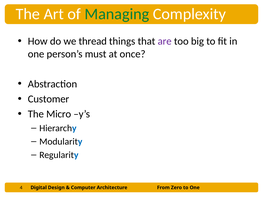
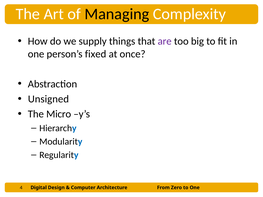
Managing colour: green -> black (117, 14)
thread: thread -> supply (93, 41)
must: must -> fixed (96, 54)
Customer: Customer -> Unsigned (48, 99)
